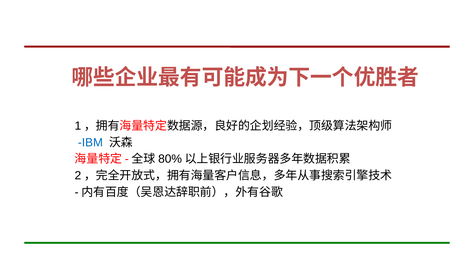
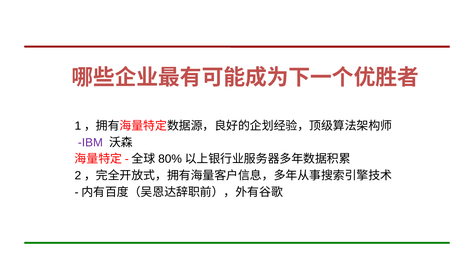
IBM colour: blue -> purple (90, 142)
